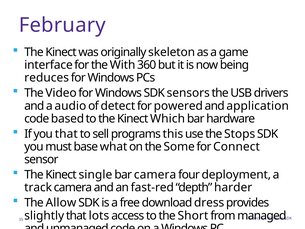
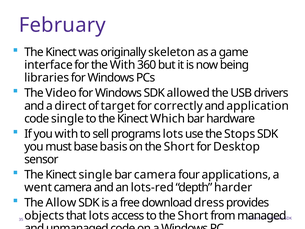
reduces: reduces -> libraries (47, 78)
sensors: sensors -> allowed (188, 93)
audio: audio -> direct (70, 106)
detect: detect -> target (118, 106)
powered: powered -> correctly (178, 106)
code based: based -> single (67, 119)
you that: that -> with (66, 134)
programs this: this -> lots (173, 134)
what: what -> basis (114, 147)
on the Some: Some -> Short (179, 147)
Connect: Connect -> Desktop (237, 147)
deployment: deployment -> applications (236, 175)
track: track -> went (38, 187)
fast-red: fast-red -> lots-red (152, 187)
slightly: slightly -> objects (44, 215)
